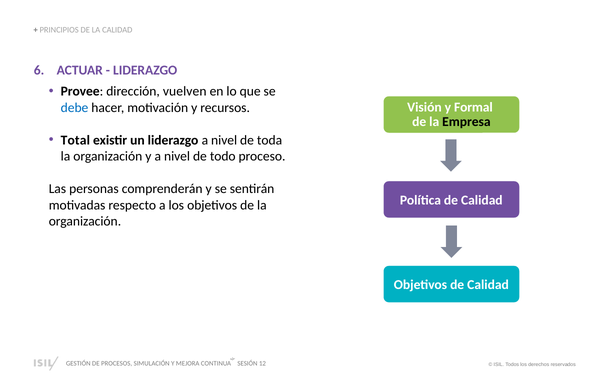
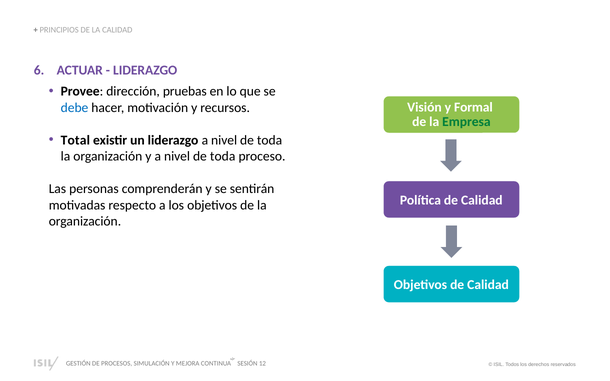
vuelven: vuelven -> pruebas (185, 92)
Empresa colour: black -> green (466, 122)
todo: todo -> toda (223, 157)
